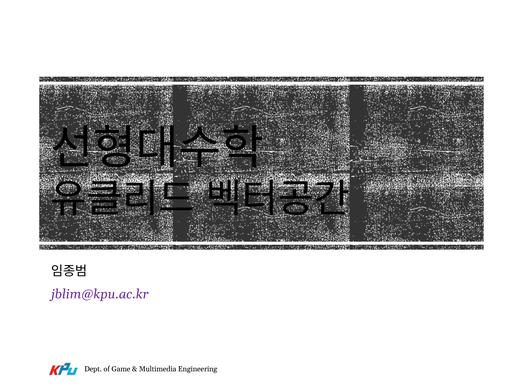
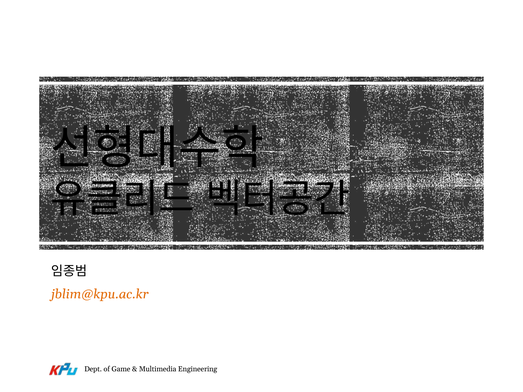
jblim@kpu.ac.kr colour: purple -> orange (100, 294)
